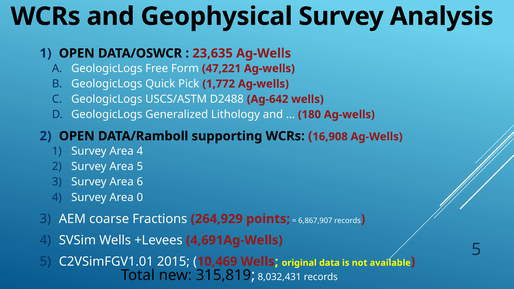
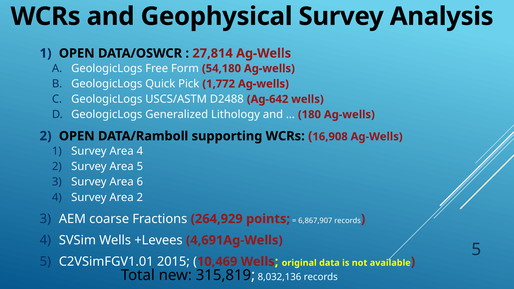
23,635: 23,635 -> 27,814 (213, 53)
47,221: 47,221 -> 54,180 (221, 69)
Area 0: 0 -> 2 (140, 197)
8,032,431: 8,032,431 -> 8,032,136 (279, 277)
